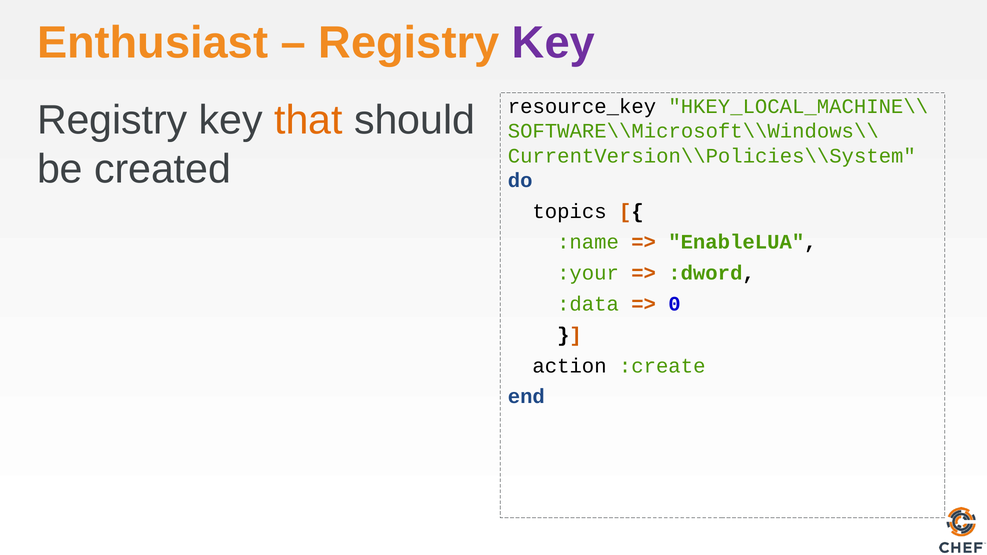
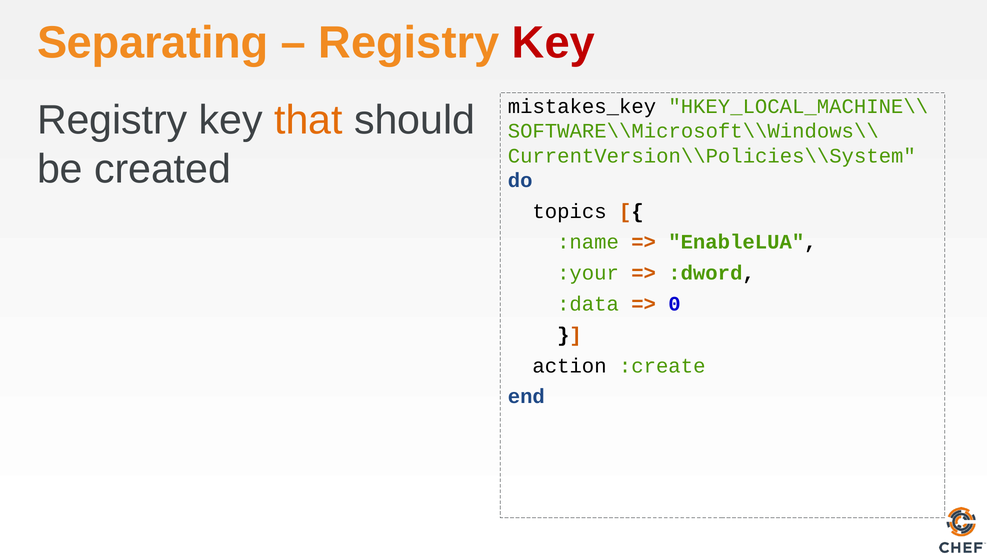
Enthusiast: Enthusiast -> Separating (153, 43)
Key colour: purple -> red (553, 43)
resource_key: resource_key -> mistakes_key (582, 106)
